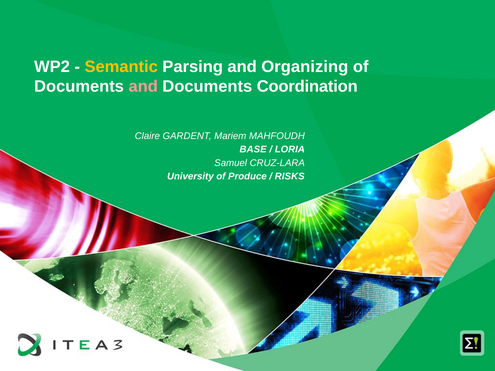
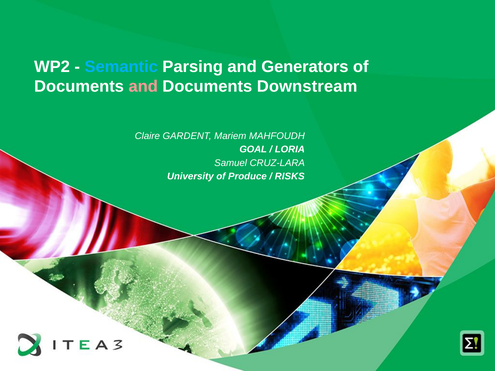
Semantic colour: yellow -> light blue (121, 67)
Organizing: Organizing -> Generators (305, 67)
Coordination: Coordination -> Downstream (307, 86)
BASE: BASE -> GOAL (253, 150)
